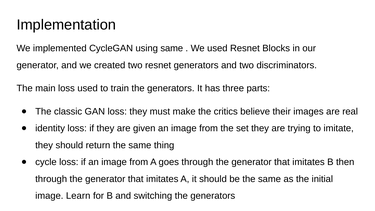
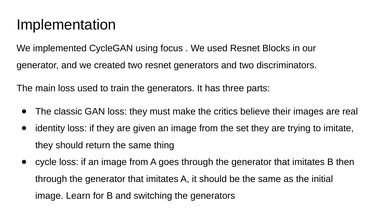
using same: same -> focus (172, 48)
